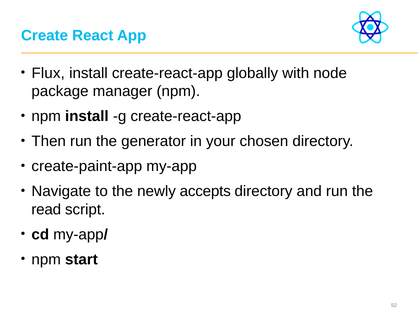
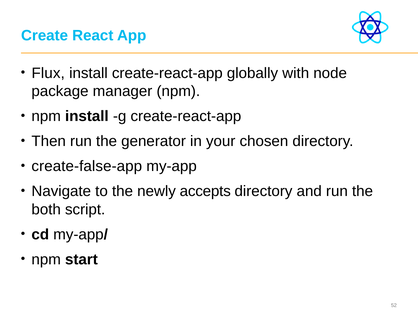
create-paint-app: create-paint-app -> create-false-app (87, 167)
read: read -> both (46, 210)
